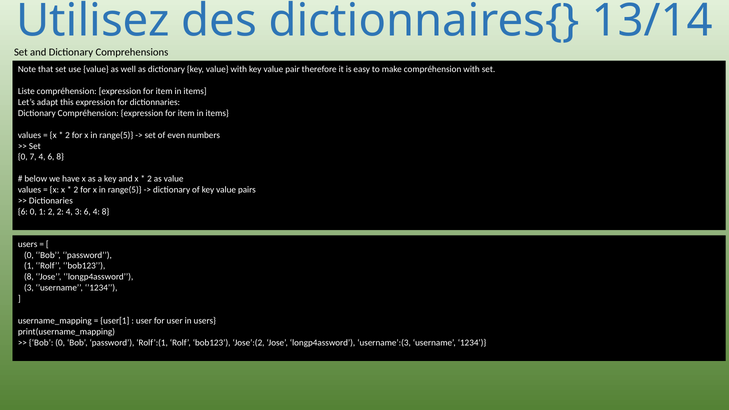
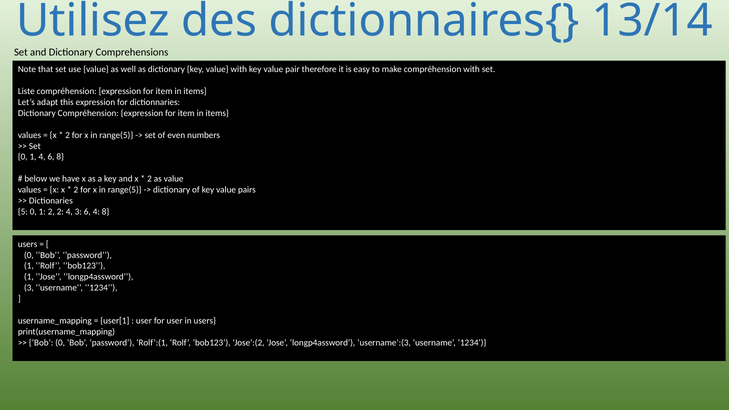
7: 7 -> 1 (33, 157)
6: 6 -> 5 (23, 212)
8: 8 -> 1 (29, 277)
